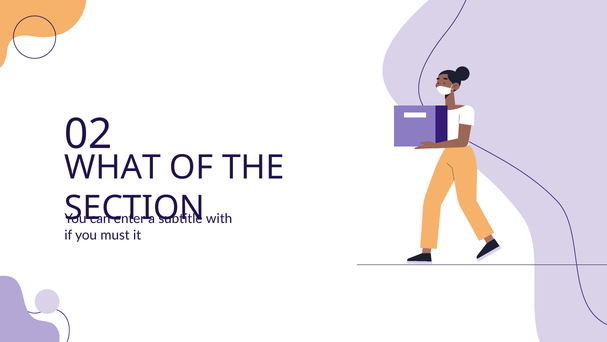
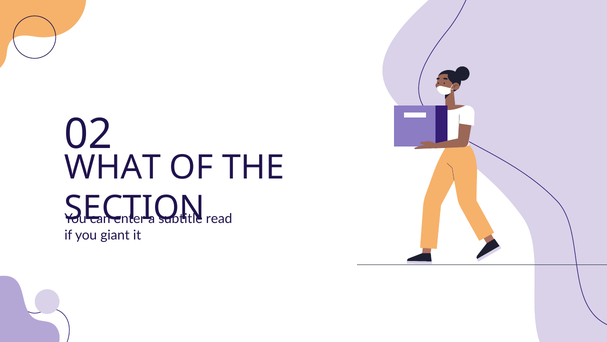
with: with -> read (219, 219)
must: must -> giant (115, 235)
